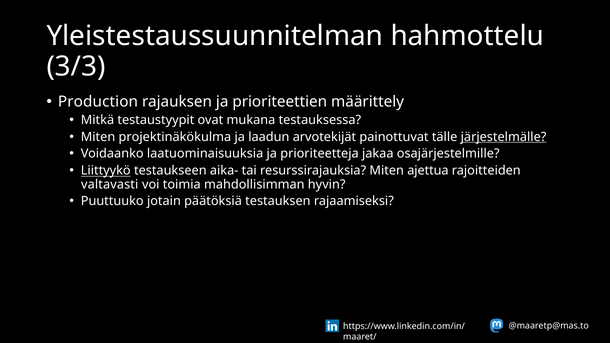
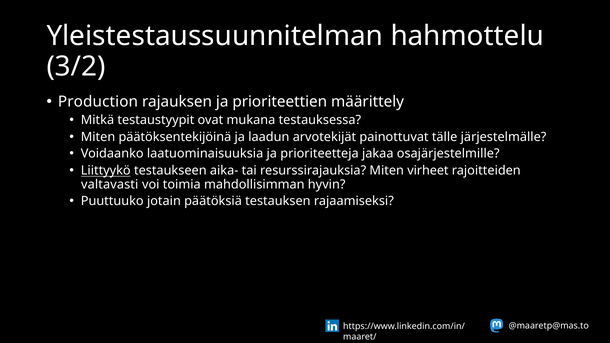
3/3: 3/3 -> 3/2 (76, 66)
projektinäkökulma: projektinäkökulma -> päätöksentekijöinä (175, 137)
järjestelmälle underline: present -> none (504, 137)
ajettua: ajettua -> virheet (428, 171)
